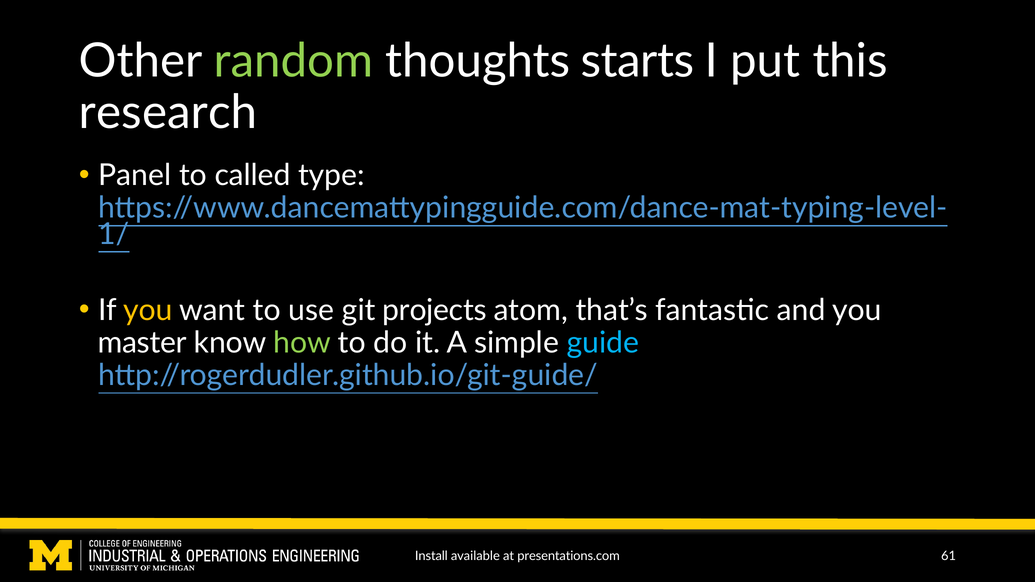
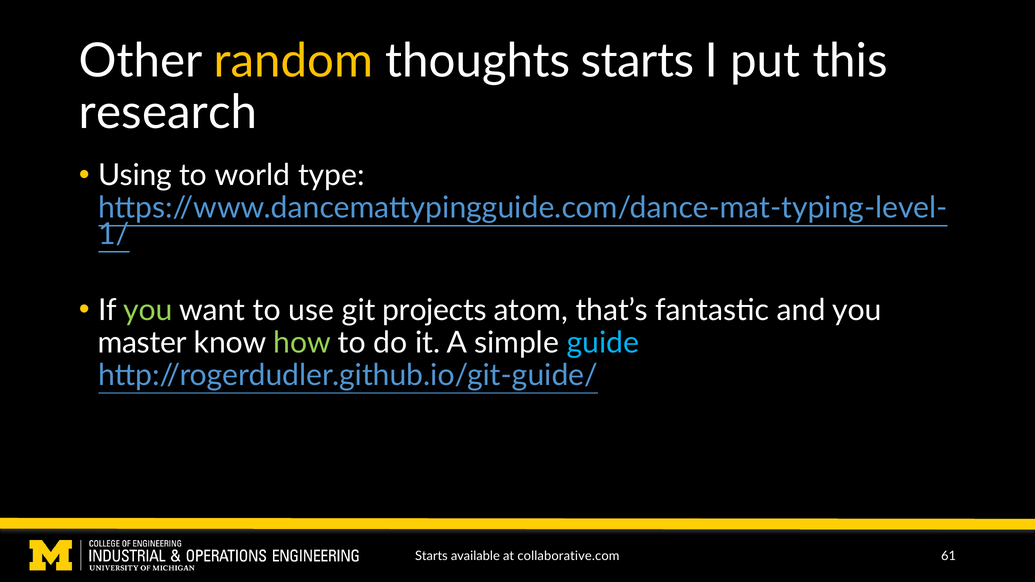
random colour: light green -> yellow (293, 61)
Panel: Panel -> Using (135, 175)
called: called -> world (252, 175)
you colour: yellow -> light green (148, 310)
Install: Install -> Starts (431, 556)
presentations.com: presentations.com -> collaborative.com (568, 556)
